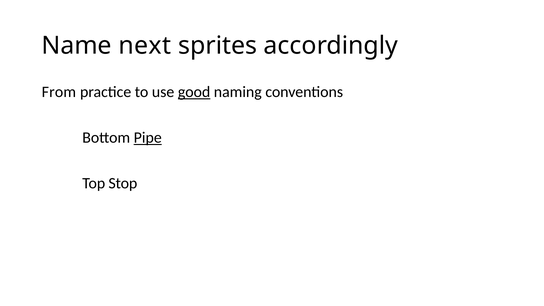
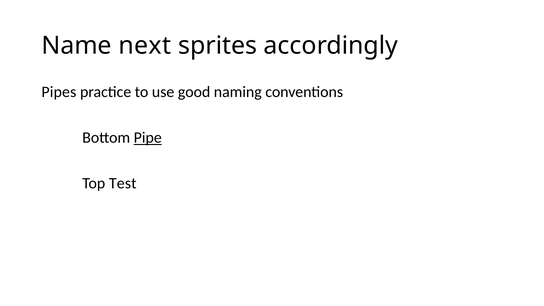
From: From -> Pipes (59, 92)
good underline: present -> none (194, 92)
Stop: Stop -> Test (123, 183)
